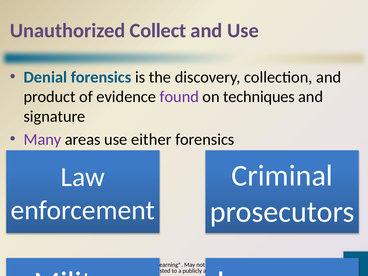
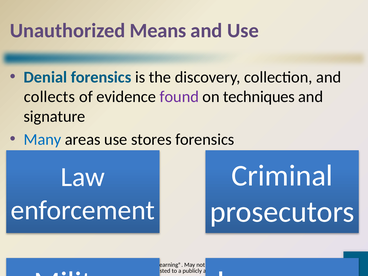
Collect: Collect -> Means (158, 31)
product: product -> collects (49, 97)
Many colour: purple -> blue (42, 139)
either: either -> stores (151, 139)
